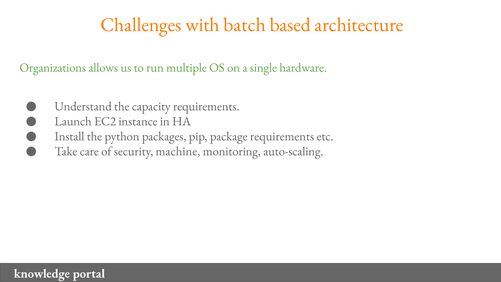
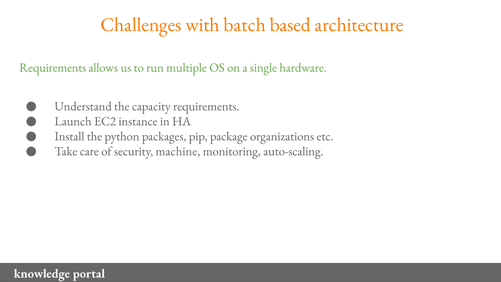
Organizations: Organizations -> Requirements (53, 68)
package requirements: requirements -> organizations (282, 136)
